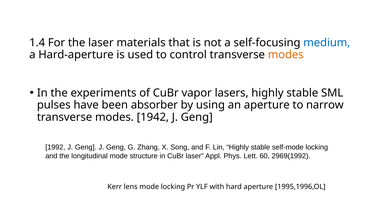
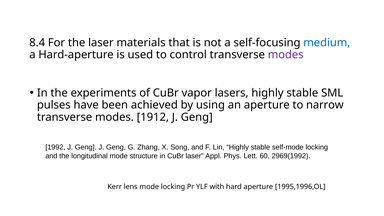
1.4: 1.4 -> 8.4 (37, 43)
modes colour: orange -> purple (286, 55)
absorber: absorber -> achieved (154, 105)
1942: 1942 -> 1912 (153, 117)
